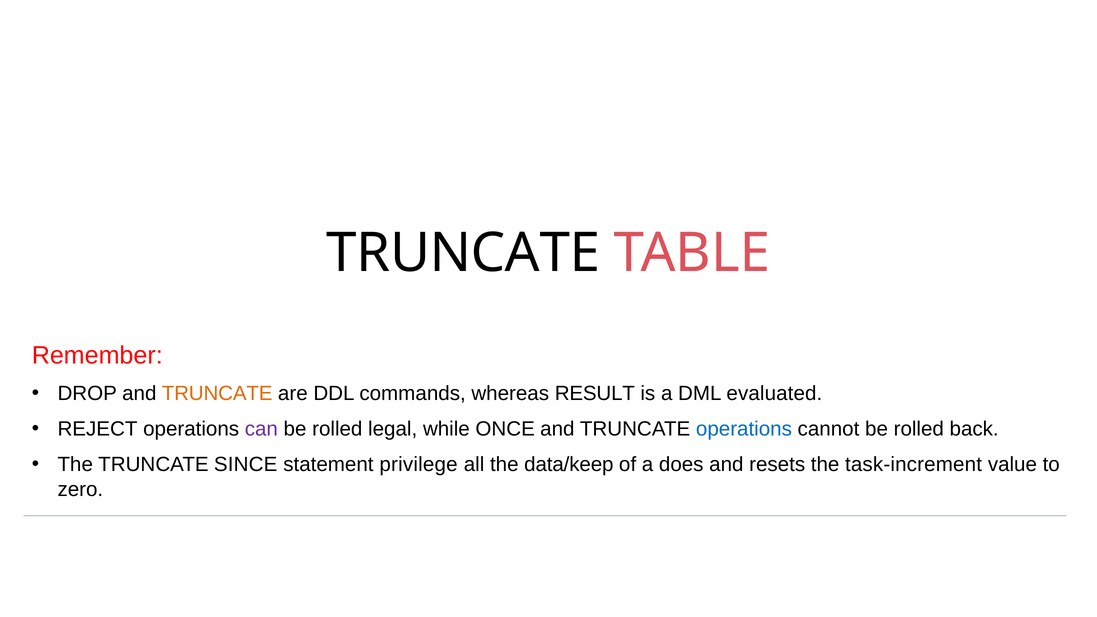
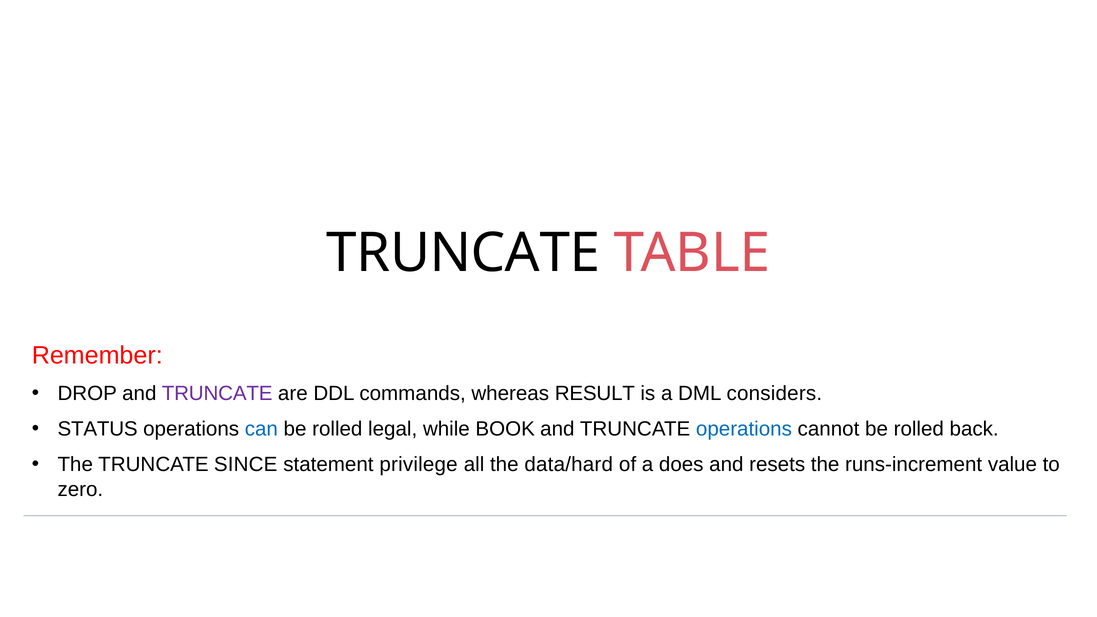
TRUNCATE colour: orange -> purple (217, 393)
evaluated: evaluated -> considers (774, 393)
REJECT: REJECT -> STATUS (98, 429)
can colour: purple -> blue (261, 429)
ONCE: ONCE -> BOOK (505, 429)
data/keep: data/keep -> data/hard (569, 465)
task-increment: task-increment -> runs-increment (914, 465)
